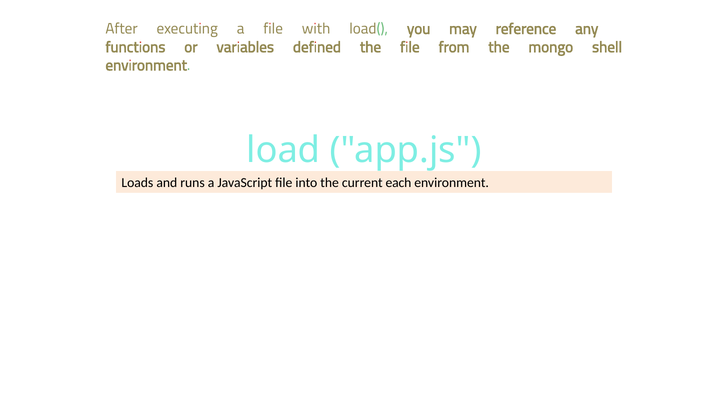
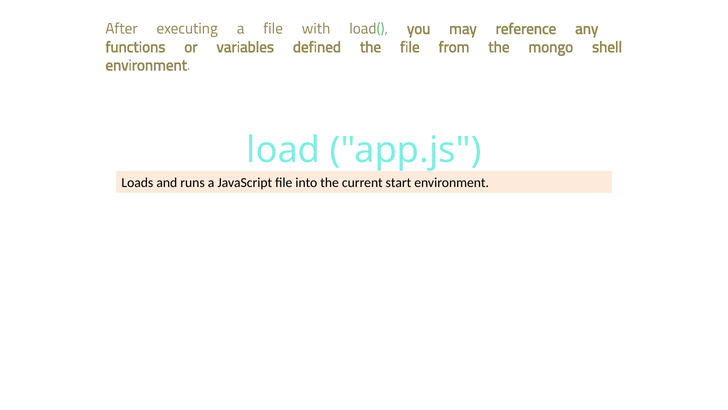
each: each -> start (398, 183)
